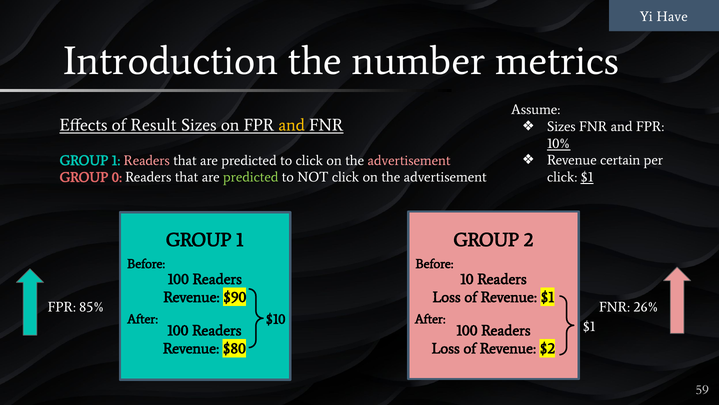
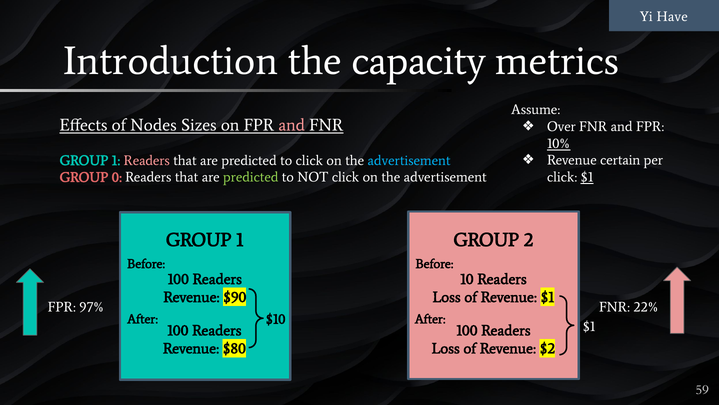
number: number -> capacity (419, 61)
Result: Result -> Nodes (154, 125)
and colour: yellow -> pink (292, 125)
Sizes: Sizes -> Over (561, 127)
advertisement colour: pink -> light blue (409, 160)
85%: 85% -> 97% (92, 307)
26%: 26% -> 22% (646, 307)
